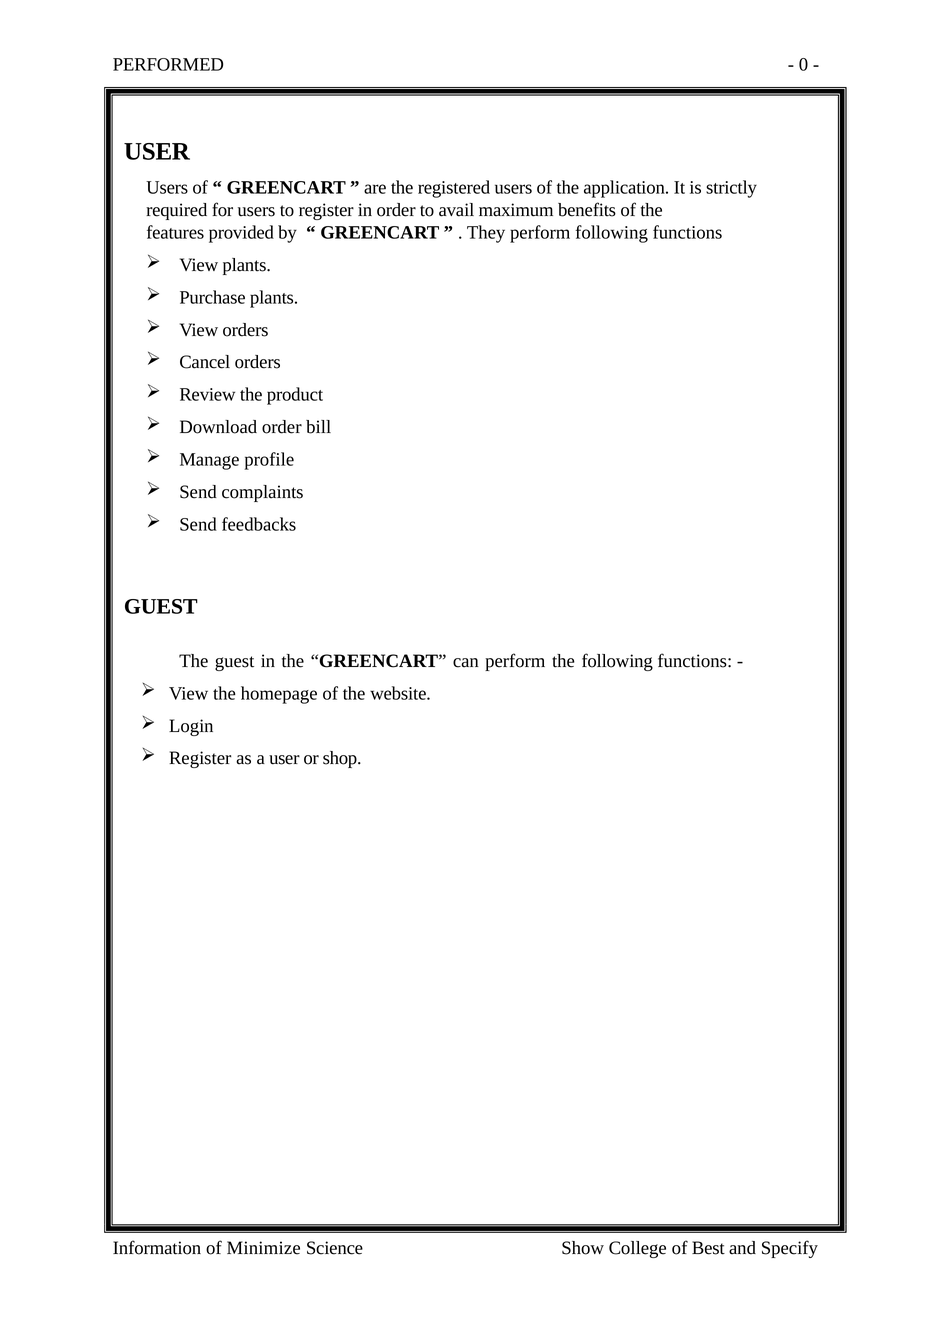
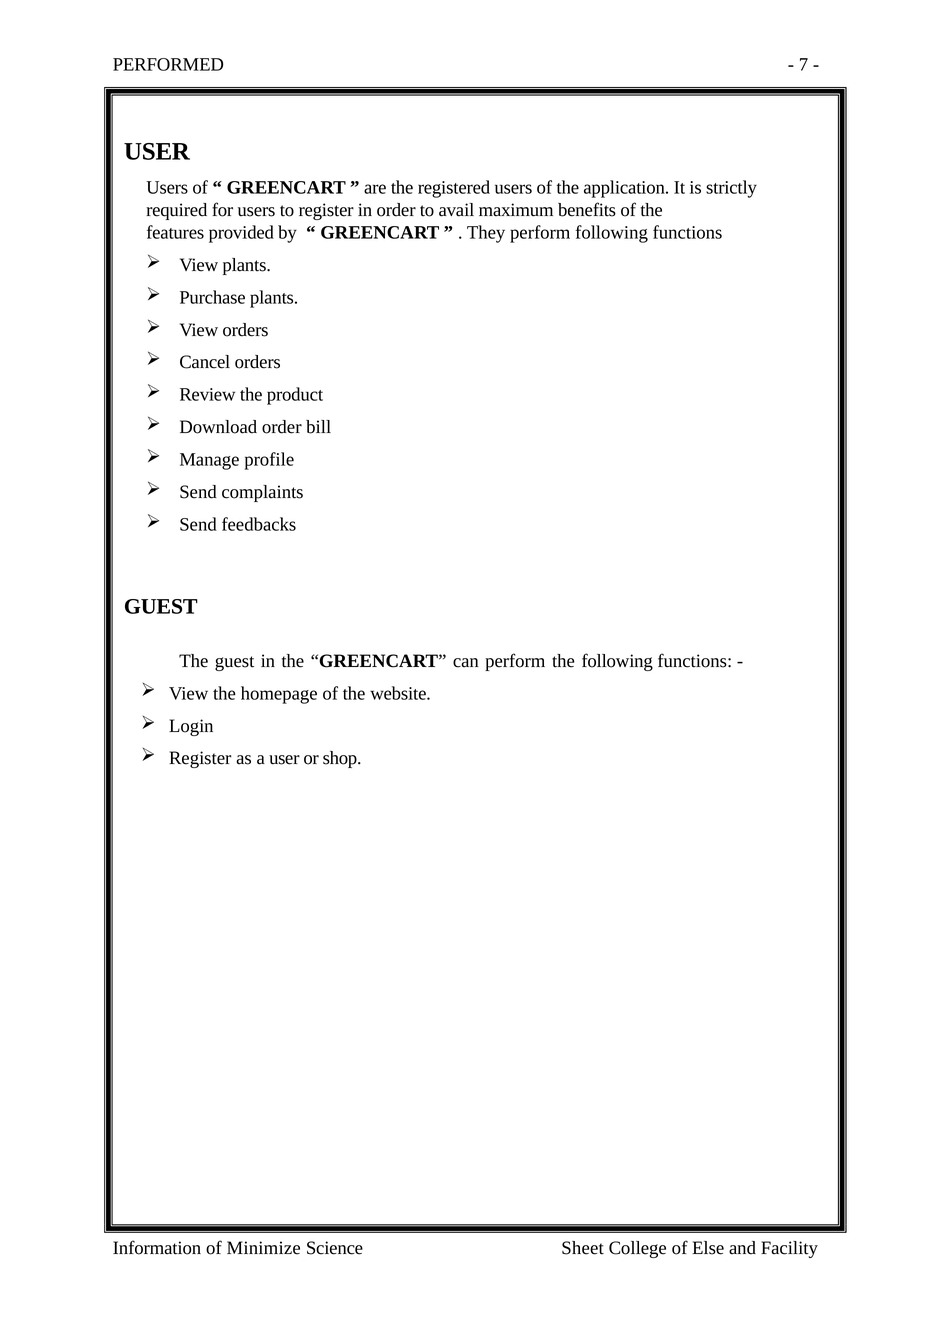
0: 0 -> 7 (803, 65)
Show: Show -> Sheet (583, 1248)
Best: Best -> Else (708, 1248)
Specify: Specify -> Facility (789, 1248)
